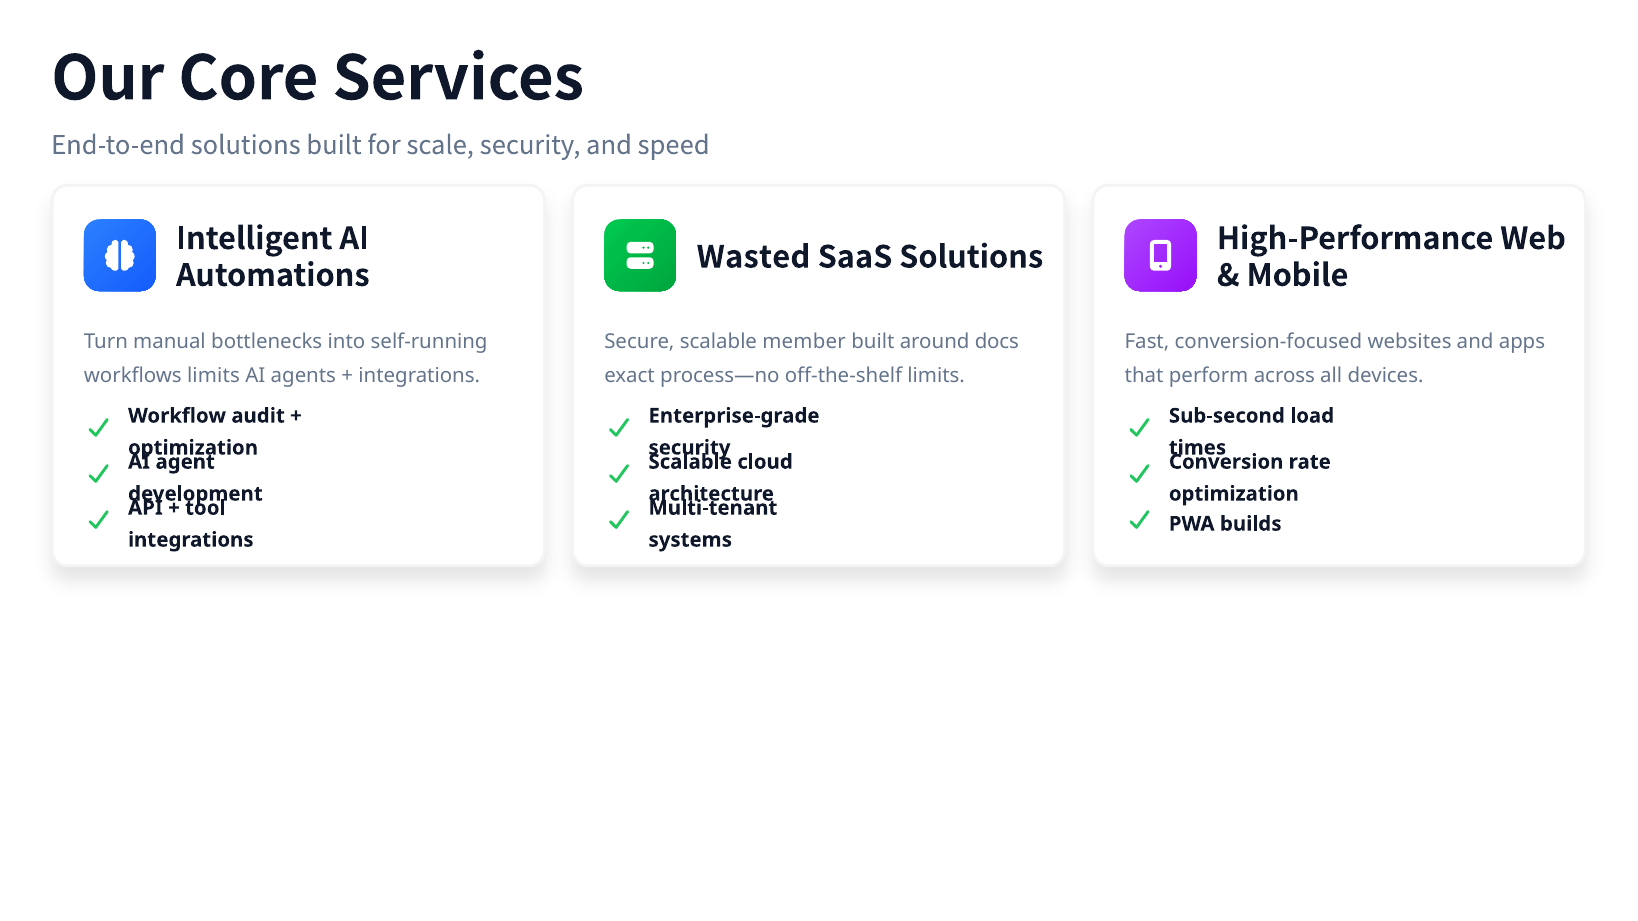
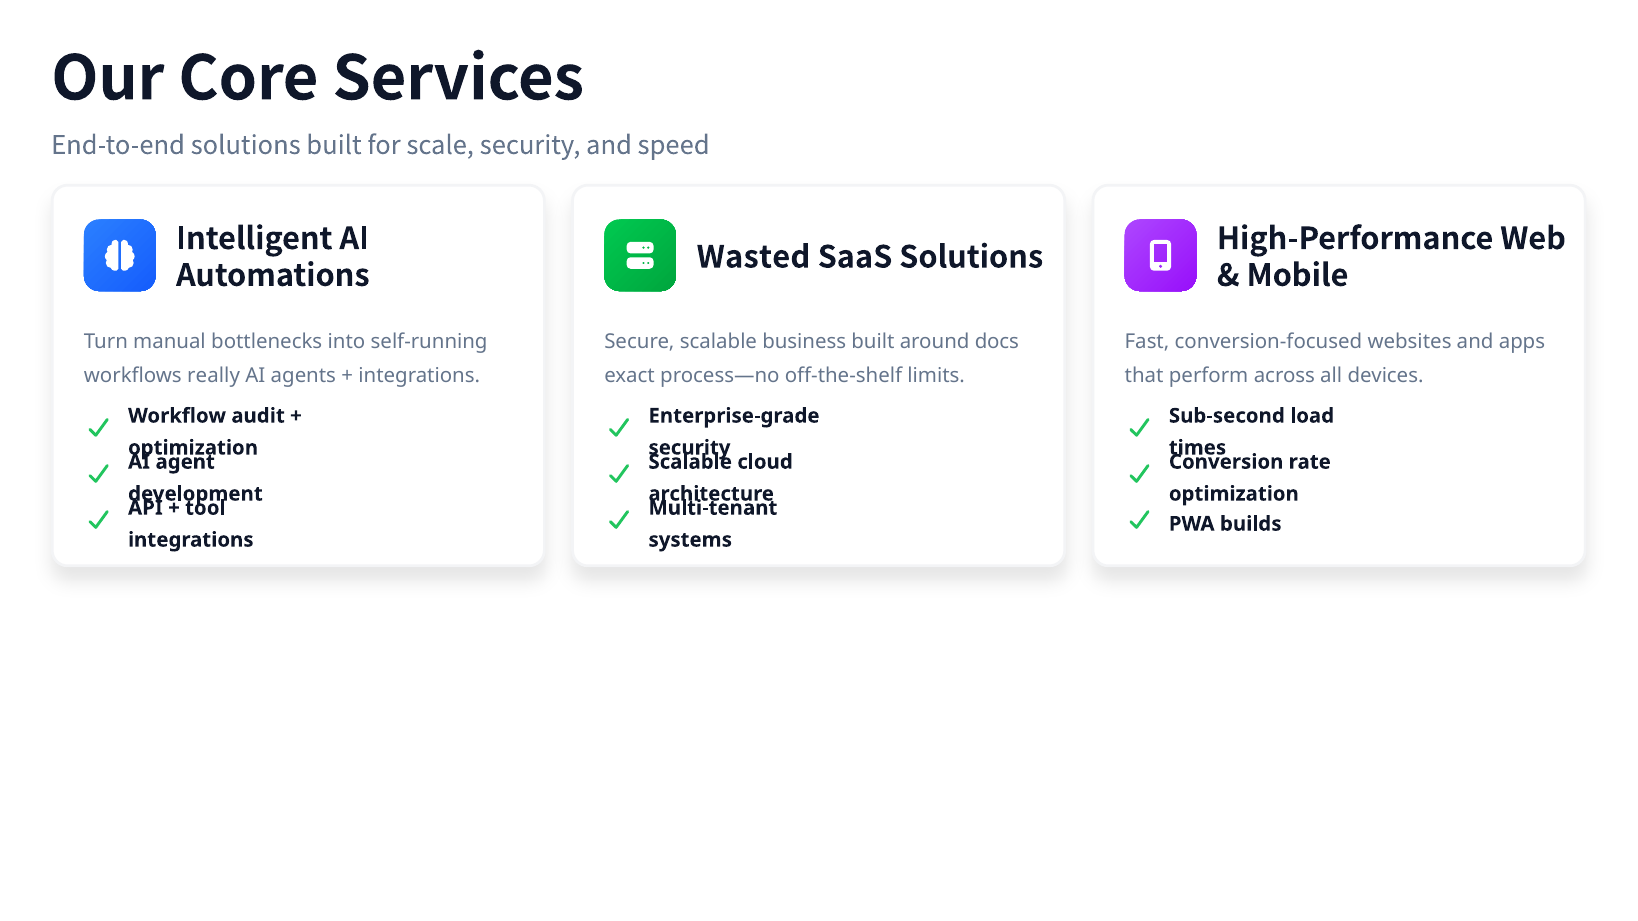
member: member -> business (804, 342)
workflows limits: limits -> really (214, 376)
